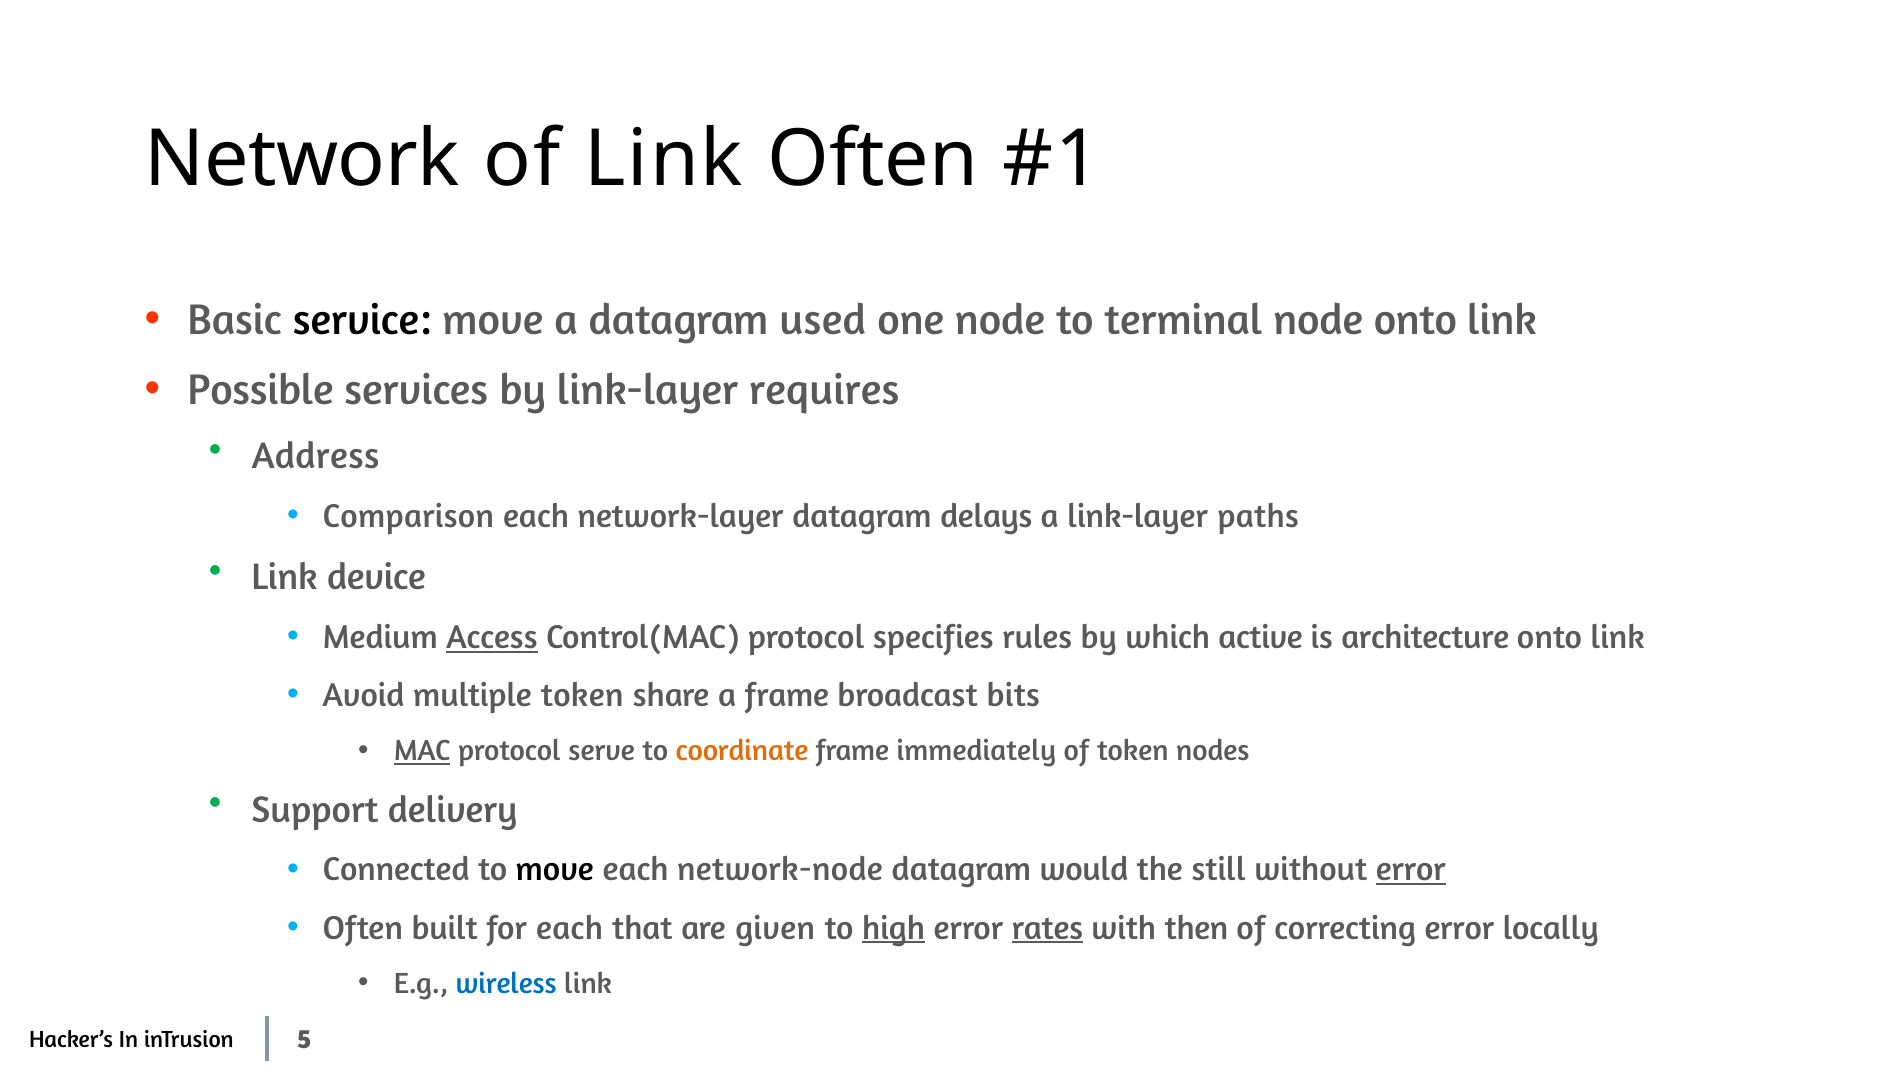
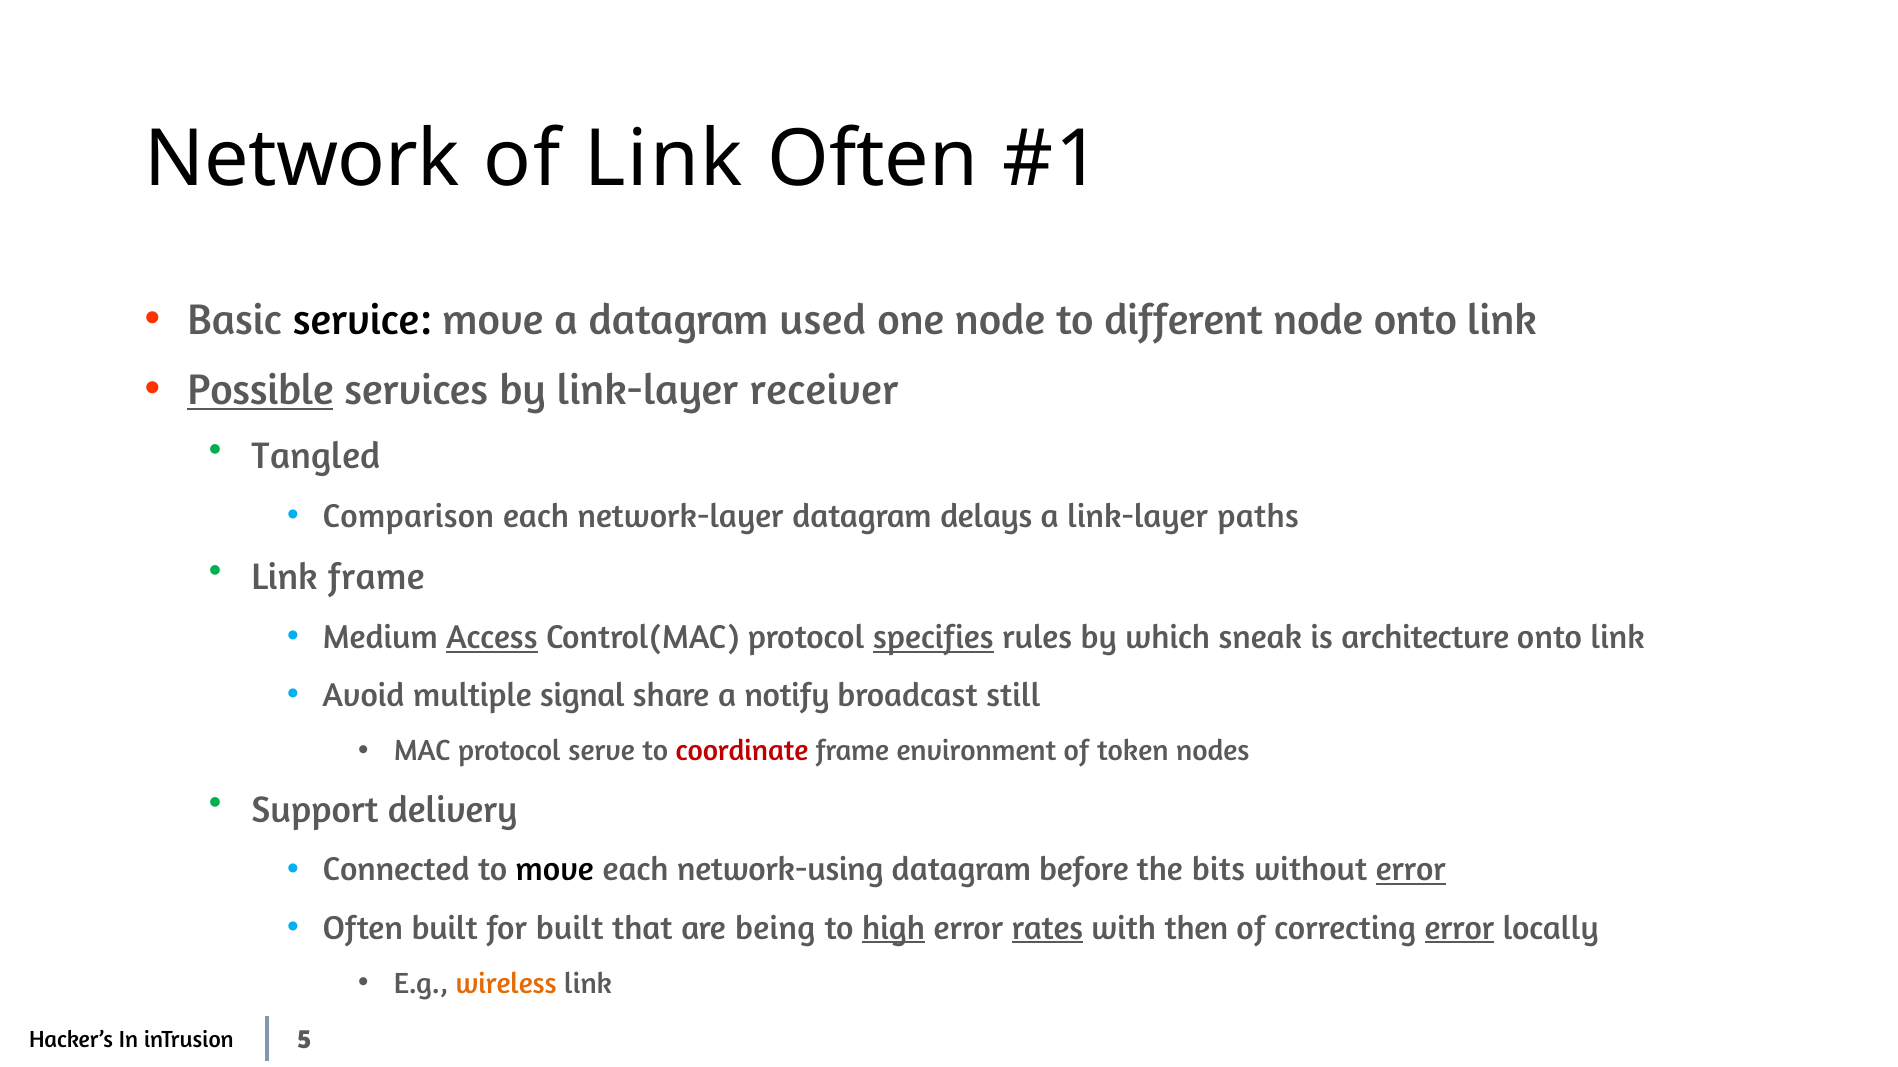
terminal: terminal -> different (1184, 320)
Possible underline: none -> present (261, 390)
requires: requires -> receiver (824, 390)
Address: Address -> Tangled (316, 456)
Link device: device -> frame (376, 578)
specifies underline: none -> present (933, 638)
active: active -> sneak (1260, 638)
multiple token: token -> signal (582, 696)
a frame: frame -> notify (787, 696)
bits: bits -> still (1013, 696)
MAC underline: present -> none (422, 751)
coordinate colour: orange -> red (742, 751)
immediately: immediately -> environment (976, 751)
network-node: network-node -> network-using (780, 870)
would: would -> before (1084, 870)
still: still -> bits (1219, 870)
for each: each -> built (570, 929)
given: given -> being (775, 929)
error underline: none -> present (1459, 929)
wireless colour: blue -> orange (506, 984)
